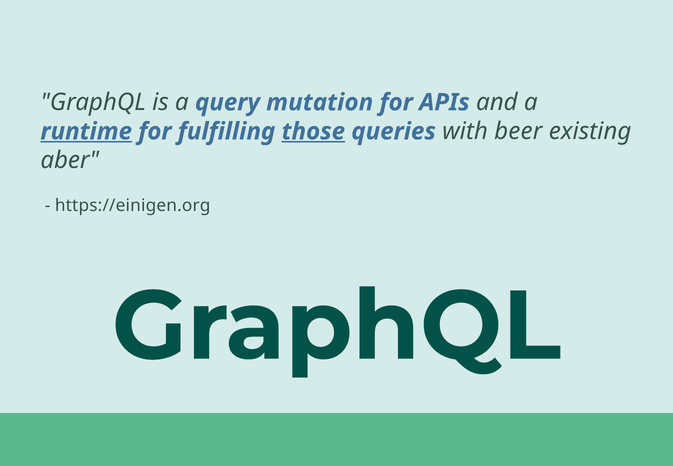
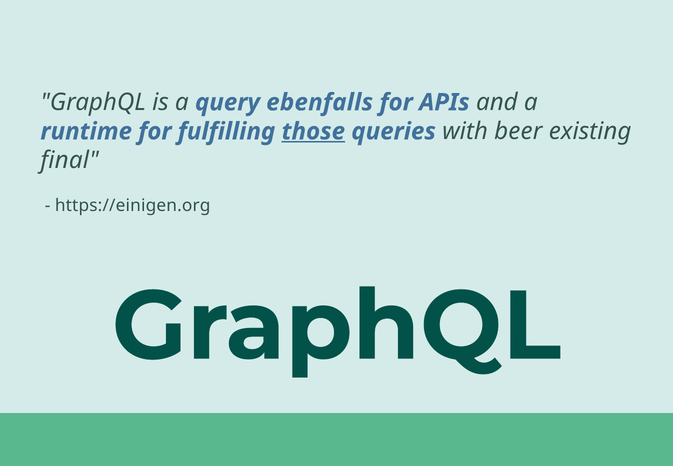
mutation: mutation -> ebenfalls (320, 102)
runtime underline: present -> none (86, 131)
aber: aber -> final (70, 160)
